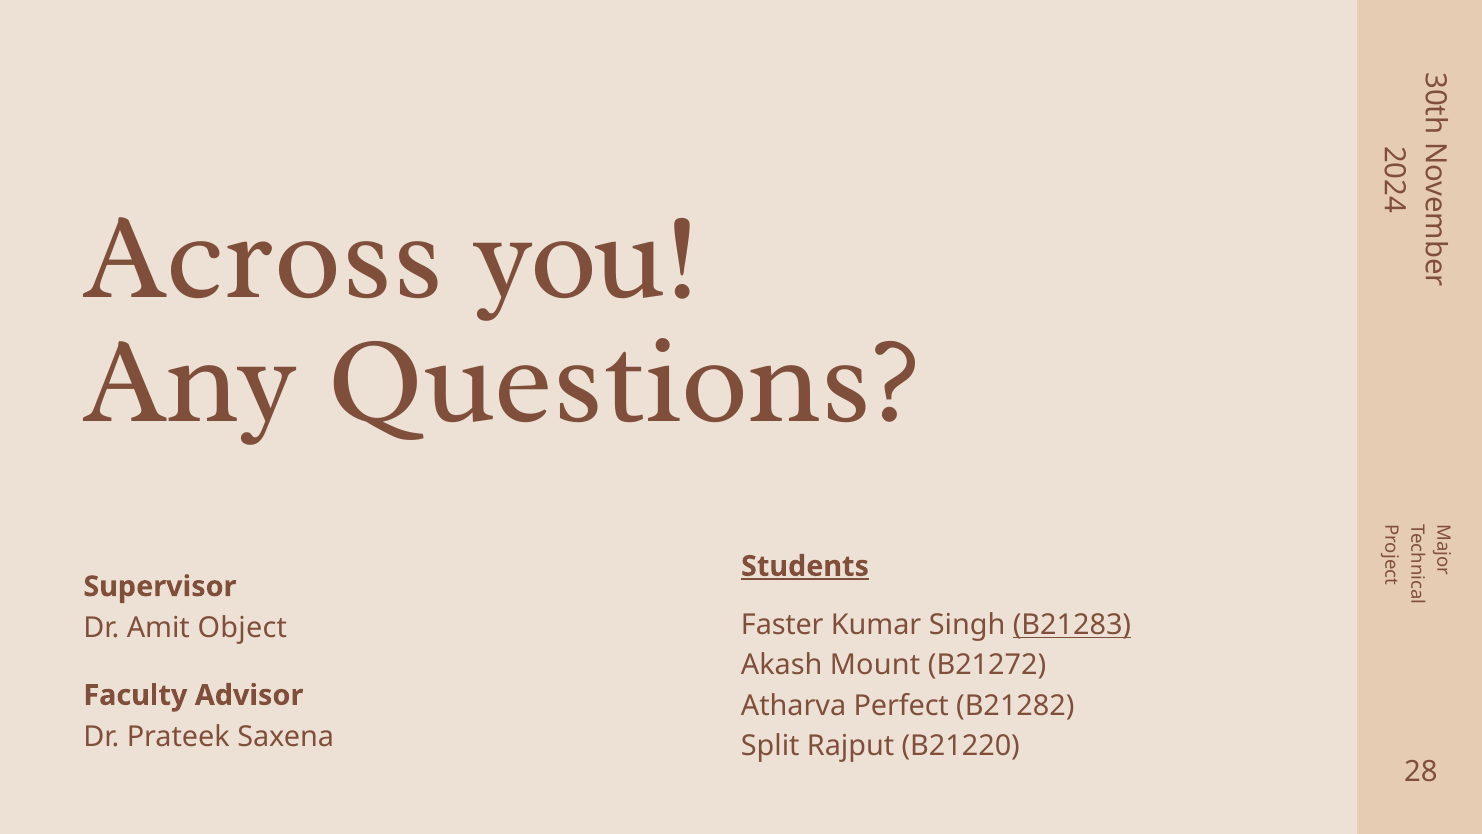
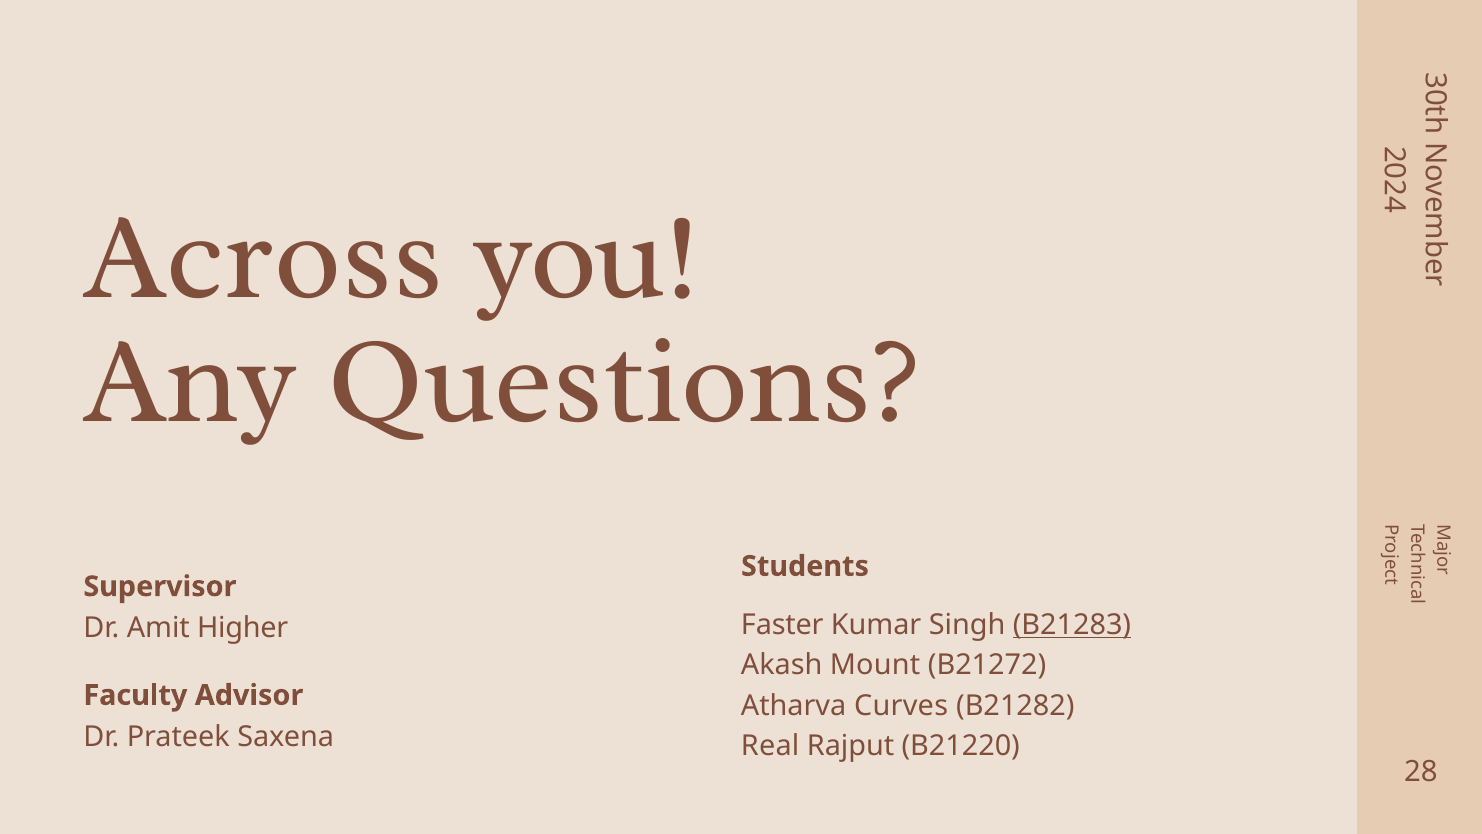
Students underline: present -> none (805, 566)
Object: Object -> Higher (243, 628)
Perfect: Perfect -> Curves (901, 705)
Split: Split -> Real (770, 746)
